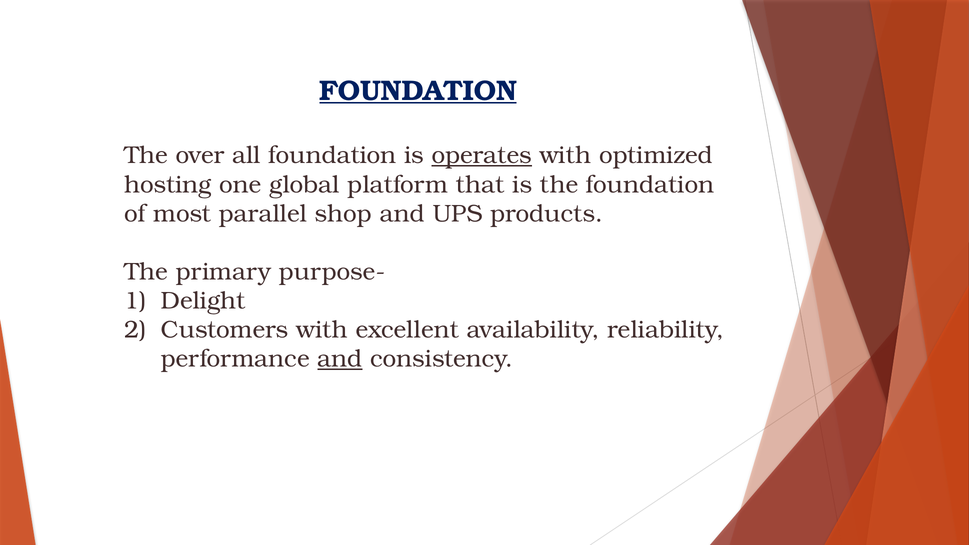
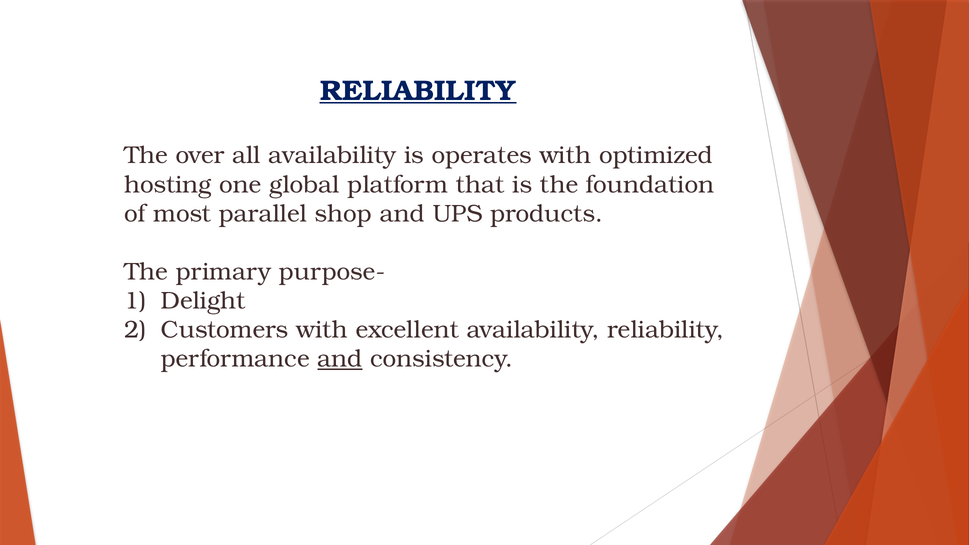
FOUNDATION: FOUNDATION -> RELIABILITY (418, 91)
all foundation: foundation -> availability (332, 155)
operates underline: present -> none (482, 155)
